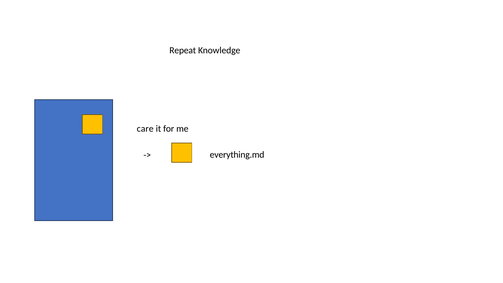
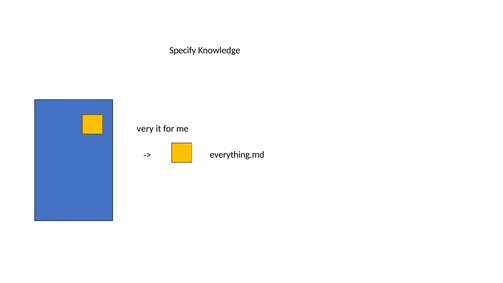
Repeat: Repeat -> Specify (183, 50)
care: care -> very (145, 129)
